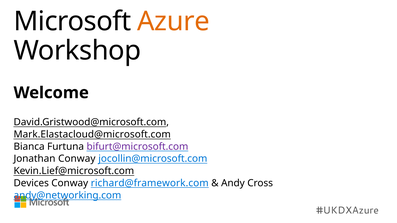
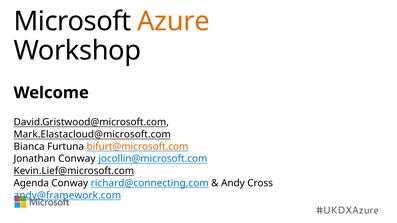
bifurt@microsoft.com colour: purple -> orange (137, 147)
Devices: Devices -> Agenda (31, 183)
richard@framework.com: richard@framework.com -> richard@connecting.com (150, 183)
andy@networking.com: andy@networking.com -> andy@framework.com (67, 196)
